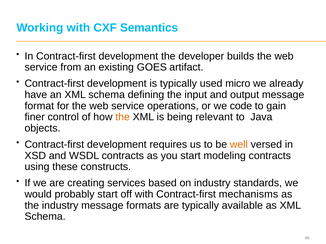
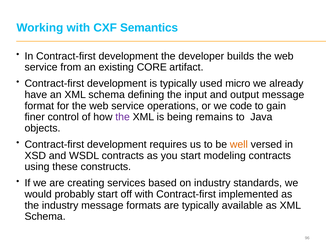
GOES: GOES -> CORE (152, 67)
the colour: orange -> purple (123, 117)
relevant: relevant -> remains (214, 117)
mechanisms: mechanisms -> implemented (249, 195)
